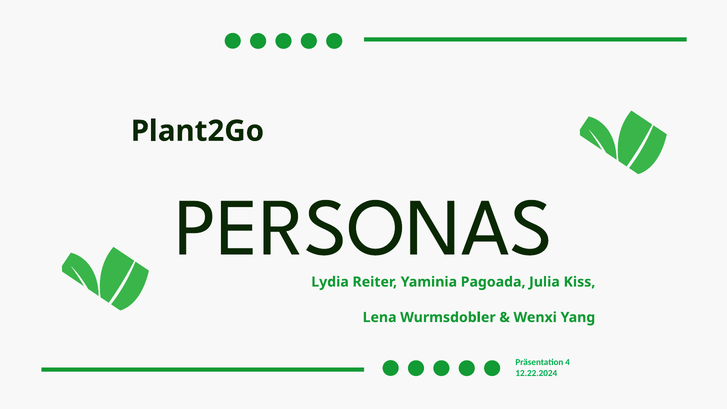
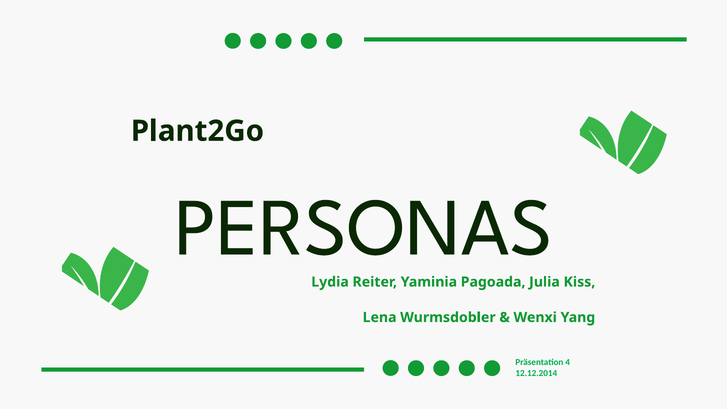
12.22.2024: 12.22.2024 -> 12.12.2014 (536, 373)
